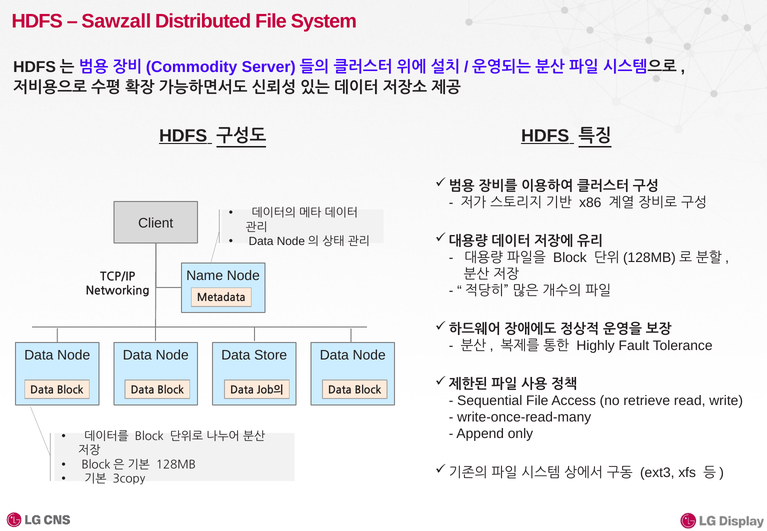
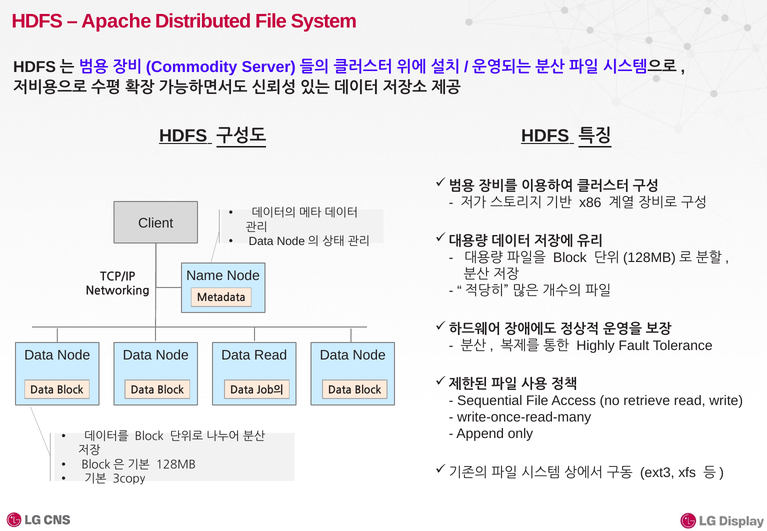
Sawzall: Sawzall -> Apache (116, 21)
Data Store: Store -> Read (271, 355)
